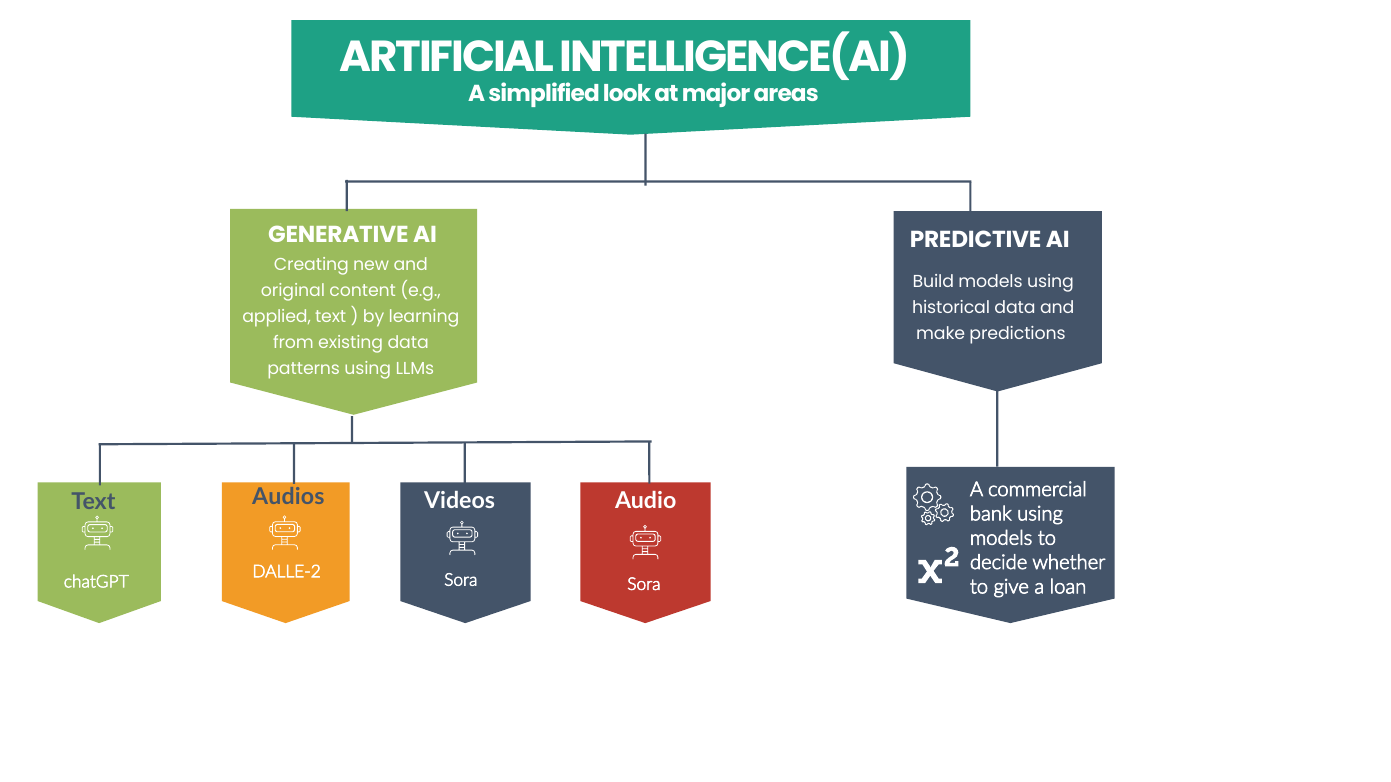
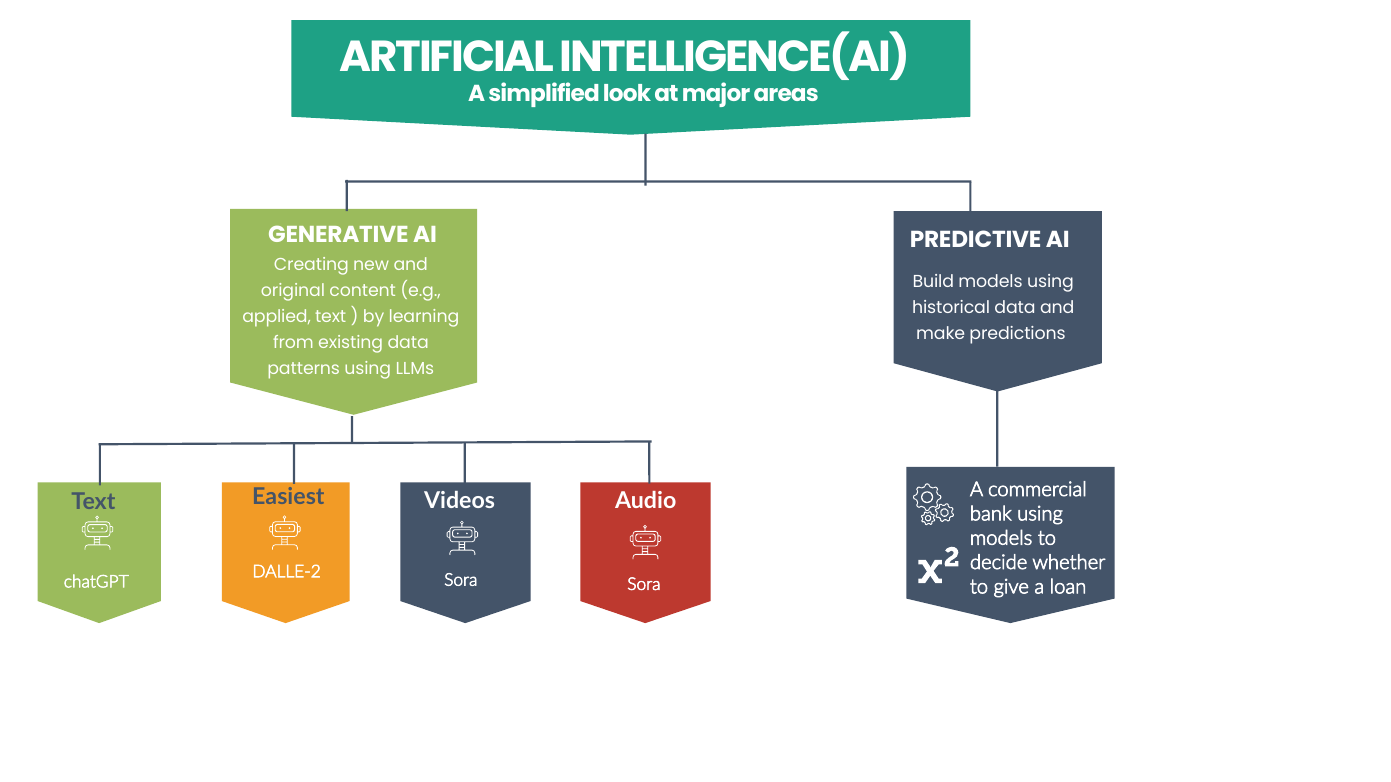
Audios: Audios -> Easiest (288, 497)
